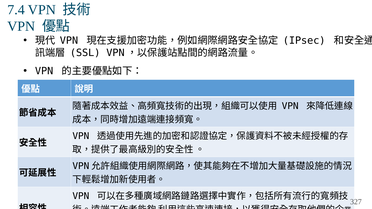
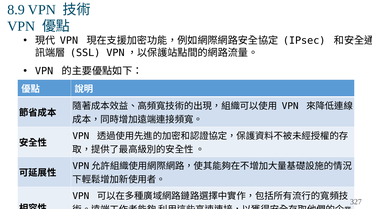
7.4: 7.4 -> 8.9 (16, 10)
